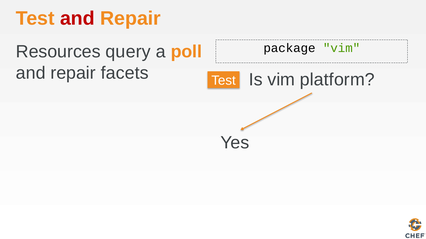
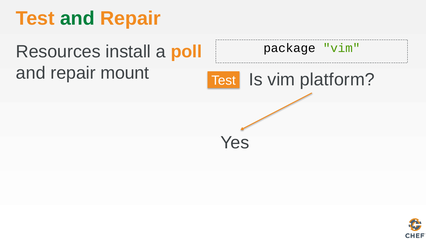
and colour: red -> green (77, 18)
query: query -> install (128, 52)
facets: facets -> mount (125, 73)
